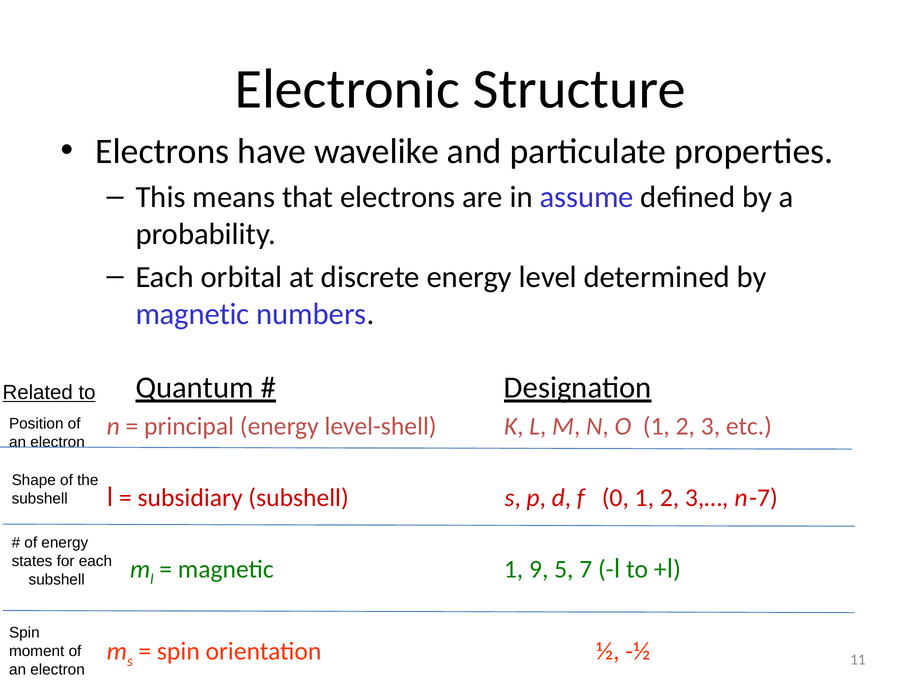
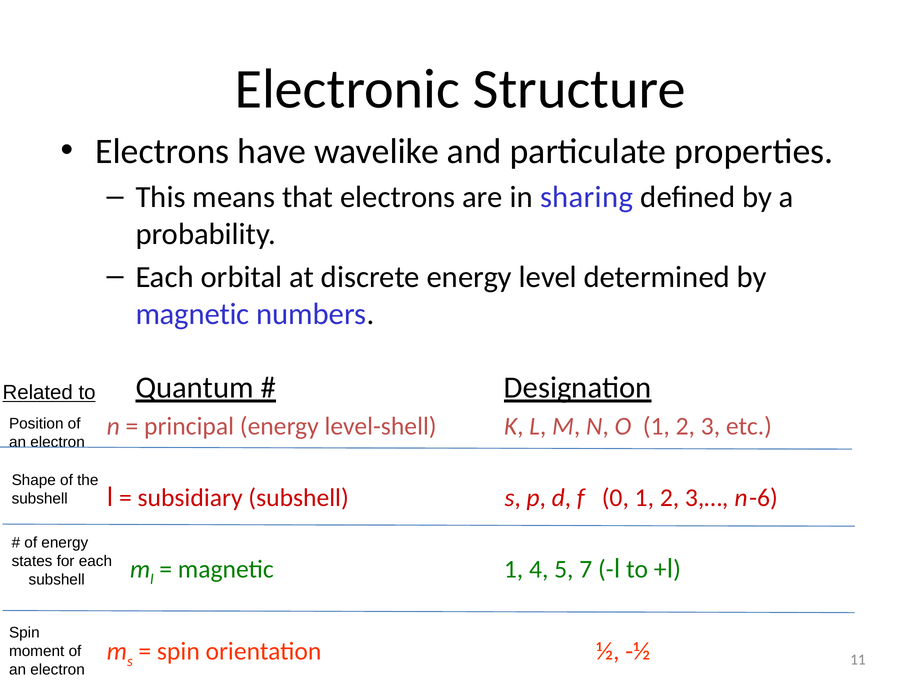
assume: assume -> sharing (587, 197)
-7: -7 -> -6 (764, 498)
9: 9 -> 4 (539, 569)
